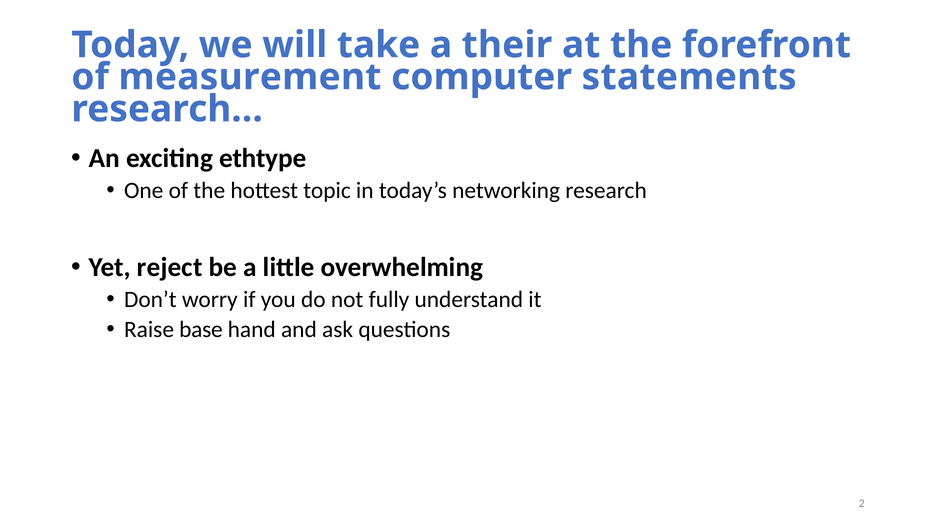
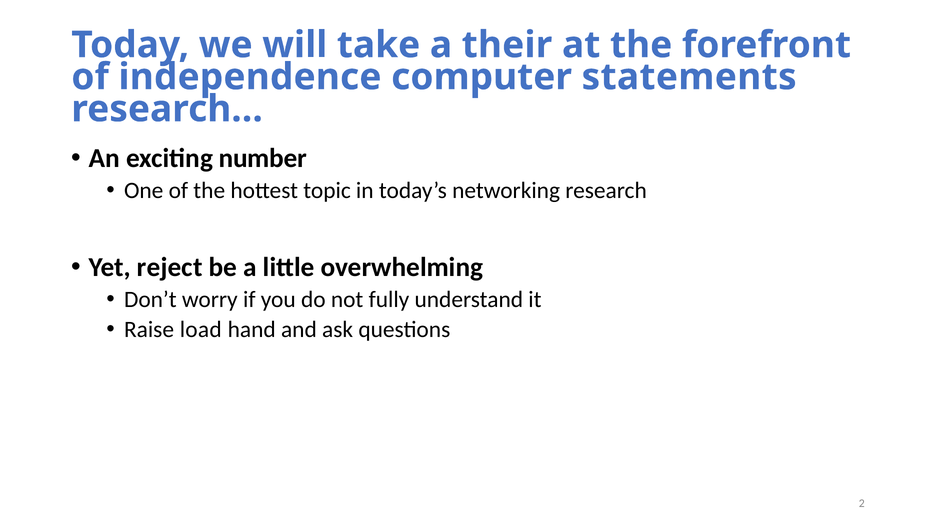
measurement: measurement -> independence (250, 77)
ethtype: ethtype -> number (263, 158)
base: base -> load (201, 329)
